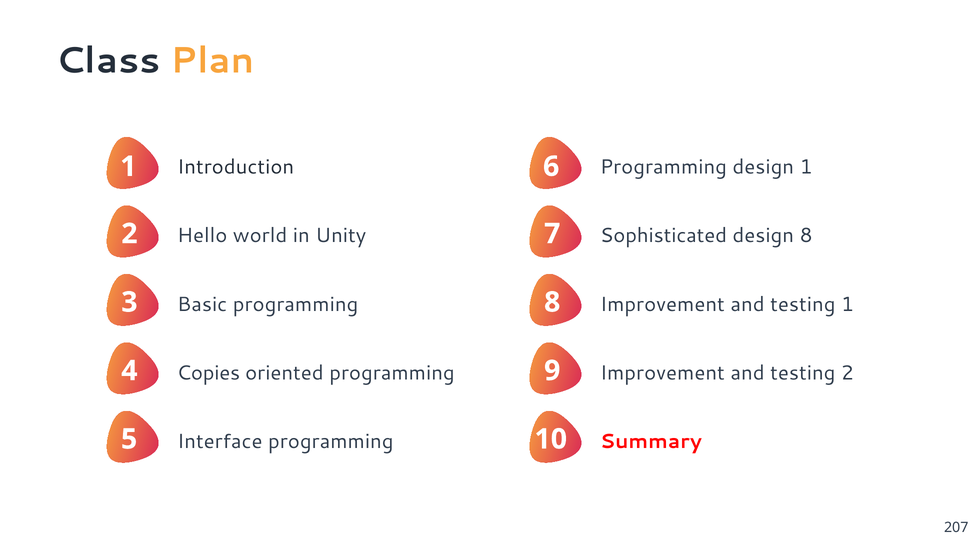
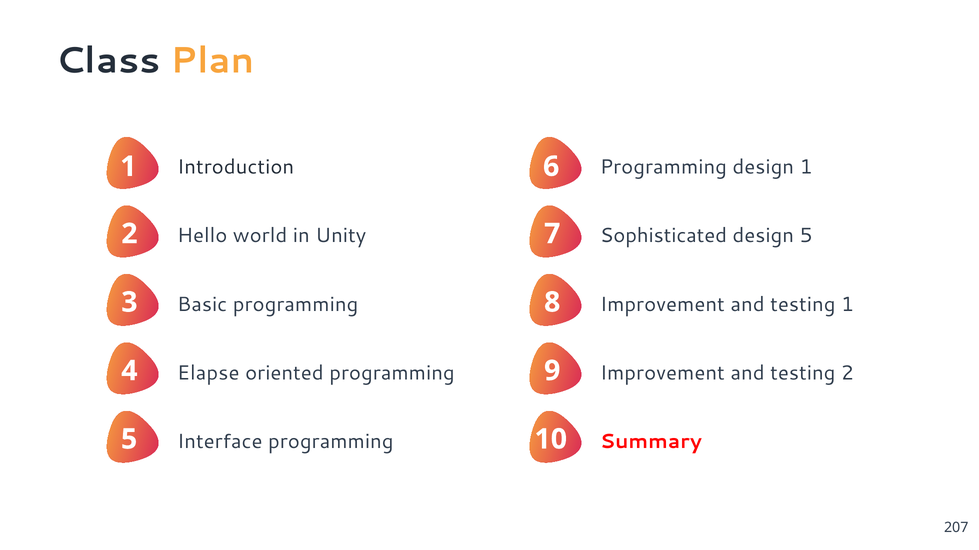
design 8: 8 -> 5 (806, 236)
Copies: Copies -> Elapse (208, 373)
